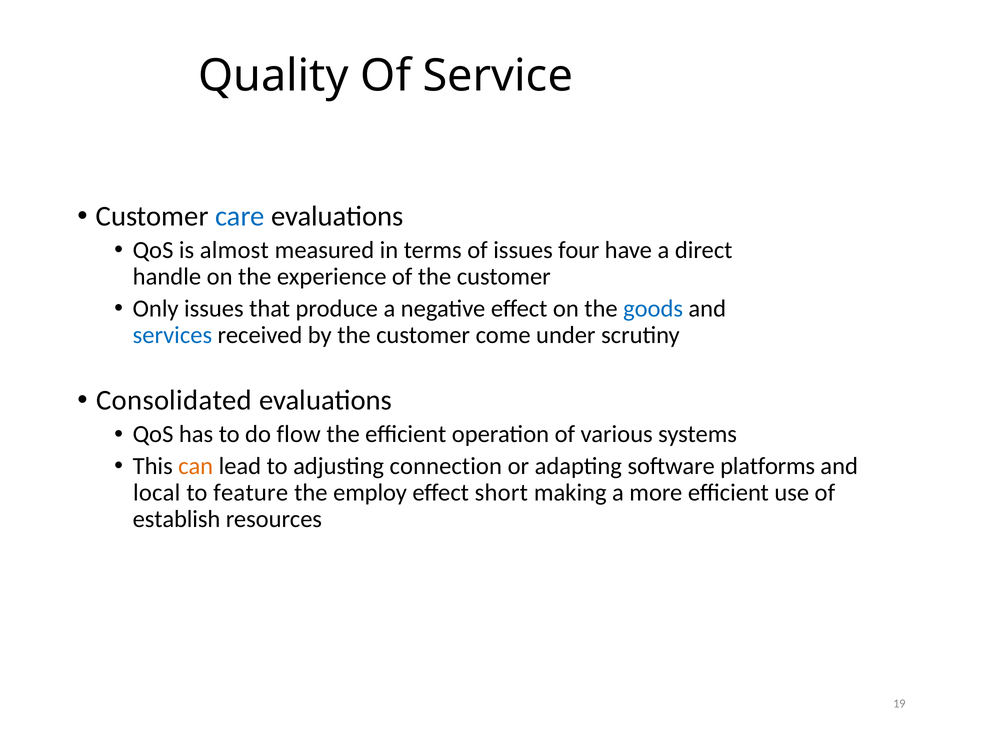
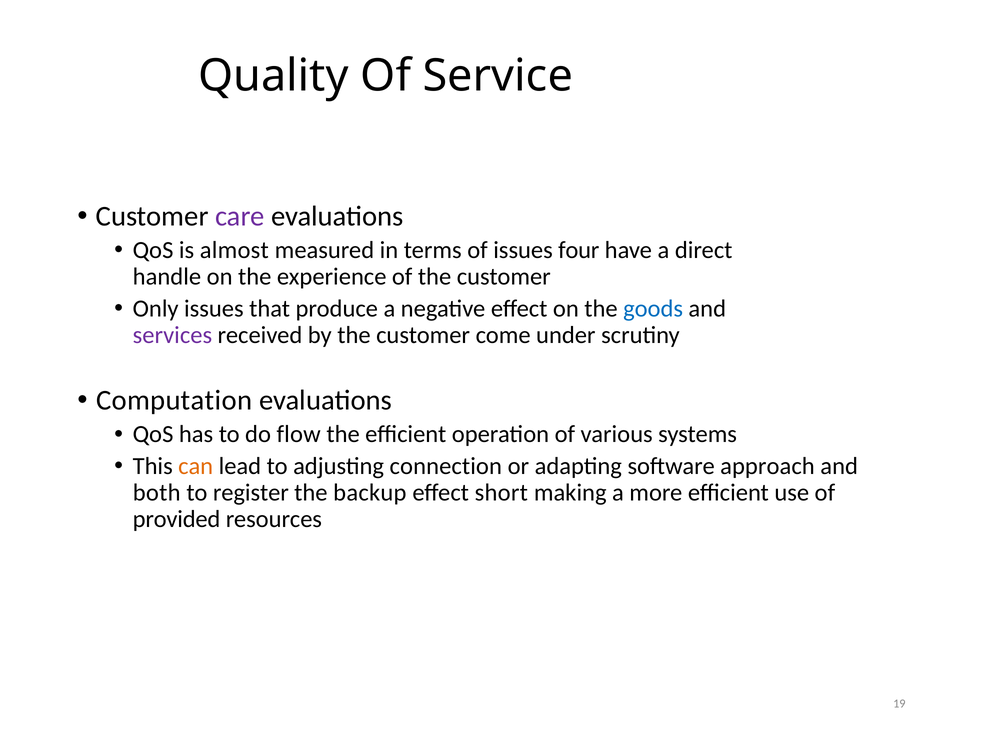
care colour: blue -> purple (240, 216)
services colour: blue -> purple (172, 335)
Consolidated: Consolidated -> Computation (174, 401)
platforms: platforms -> approach (767, 466)
local: local -> both (157, 493)
feature: feature -> register (251, 493)
employ: employ -> backup (370, 493)
establish: establish -> provided (177, 519)
